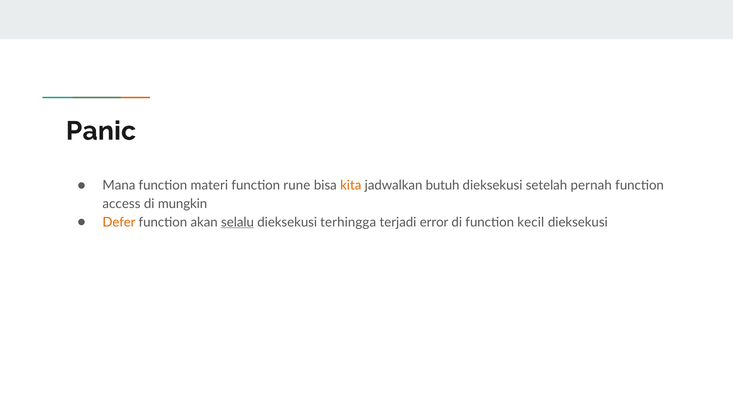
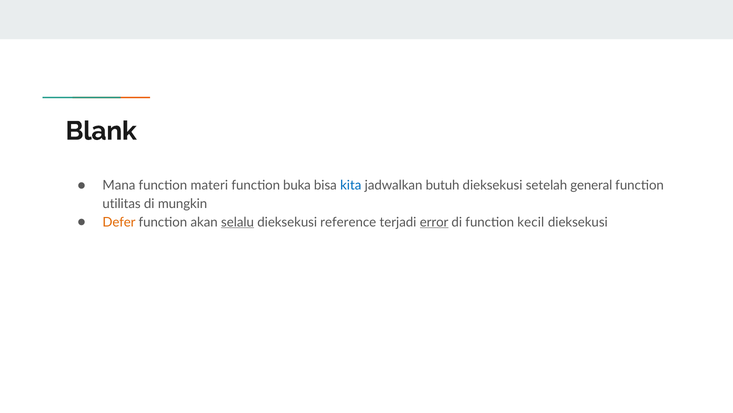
Panic: Panic -> Blank (101, 131)
rune: rune -> buka (297, 185)
kita colour: orange -> blue (351, 185)
pernah: pernah -> general (591, 185)
access: access -> utilitas (122, 203)
terhingga: terhingga -> reference (348, 222)
error underline: none -> present (434, 222)
